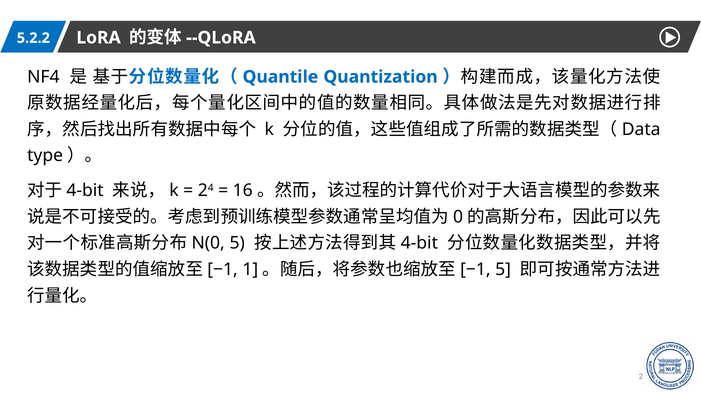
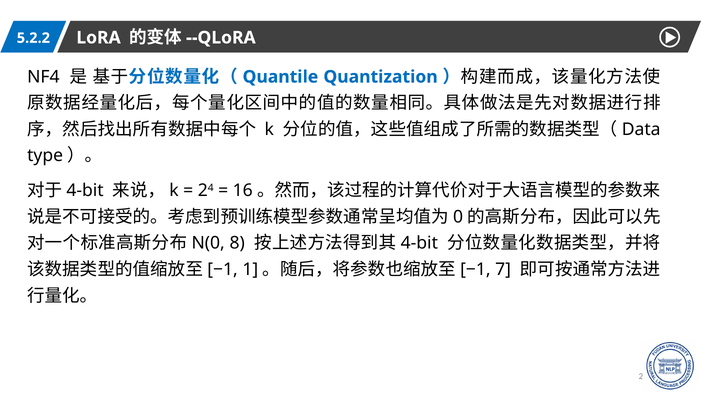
5: 5 -> 8 (237, 243)
5: 5 -> 7 (503, 270)
